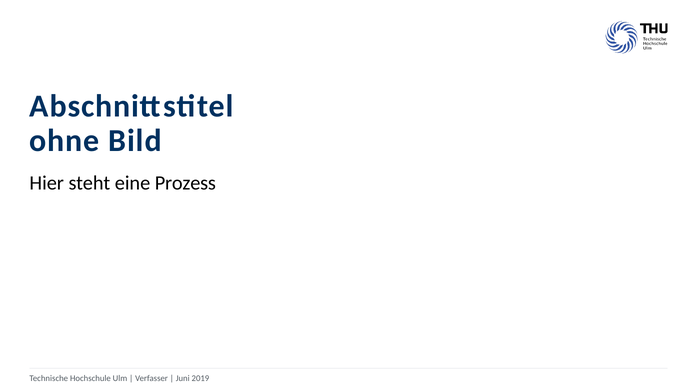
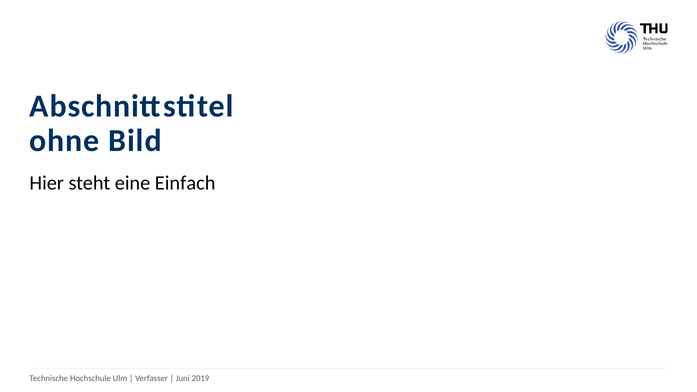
Prozess: Prozess -> Einfach (185, 183)
